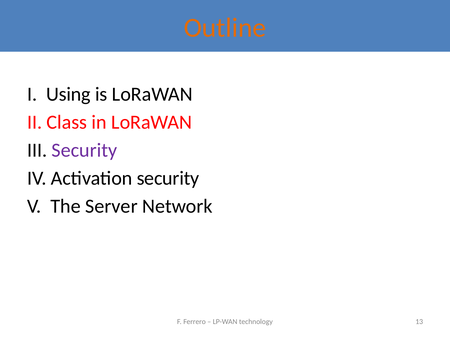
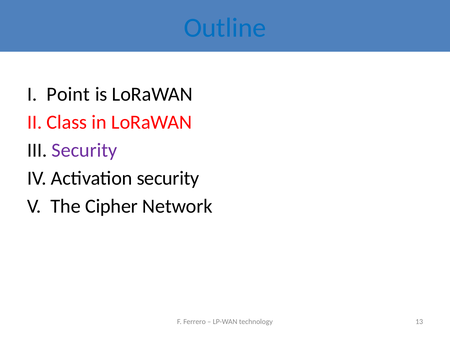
Outline colour: orange -> blue (225, 28)
Using: Using -> Point (68, 94)
Server: Server -> Cipher (112, 206)
